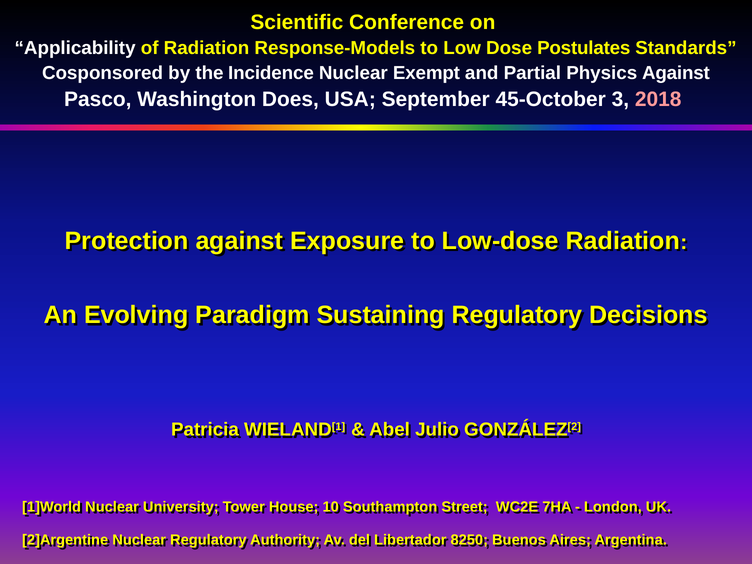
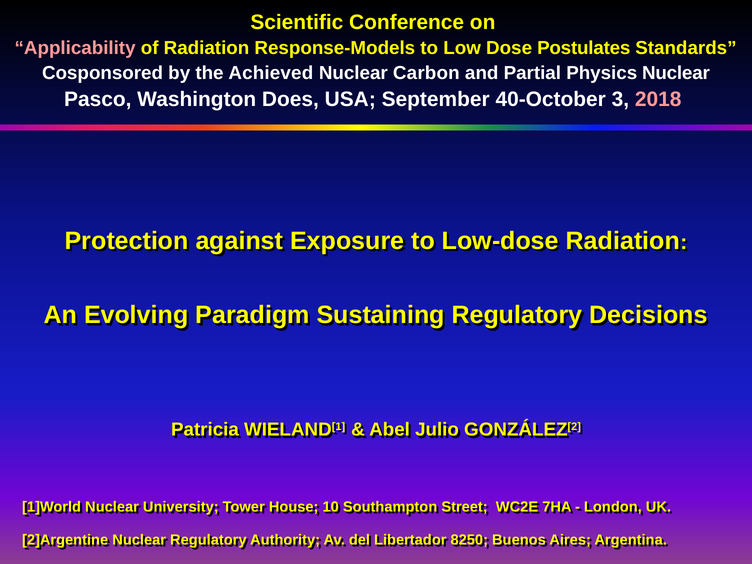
Applicability colour: white -> pink (75, 48)
Incidence: Incidence -> Achieved (271, 73)
Exempt: Exempt -> Carbon (426, 73)
Physics Against: Against -> Nuclear (676, 73)
45-October: 45-October -> 40-October (551, 99)
